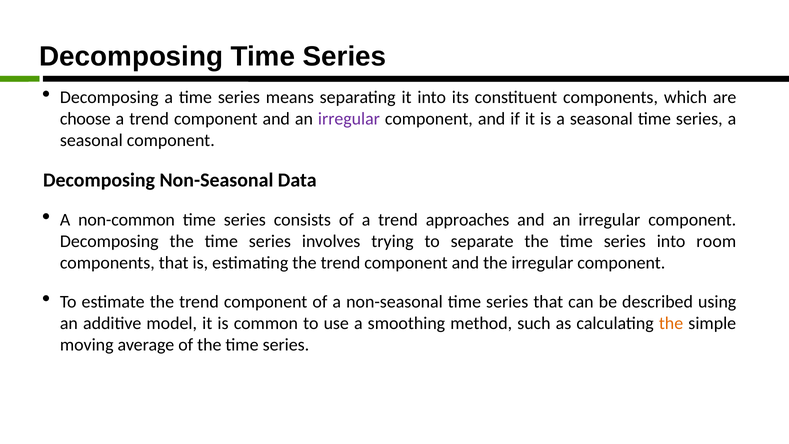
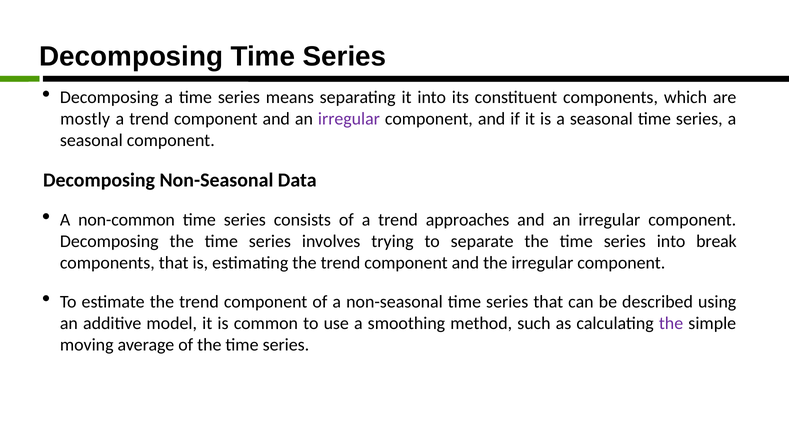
choose: choose -> mostly (85, 119)
room: room -> break (716, 241)
the colour: orange -> purple (671, 323)
